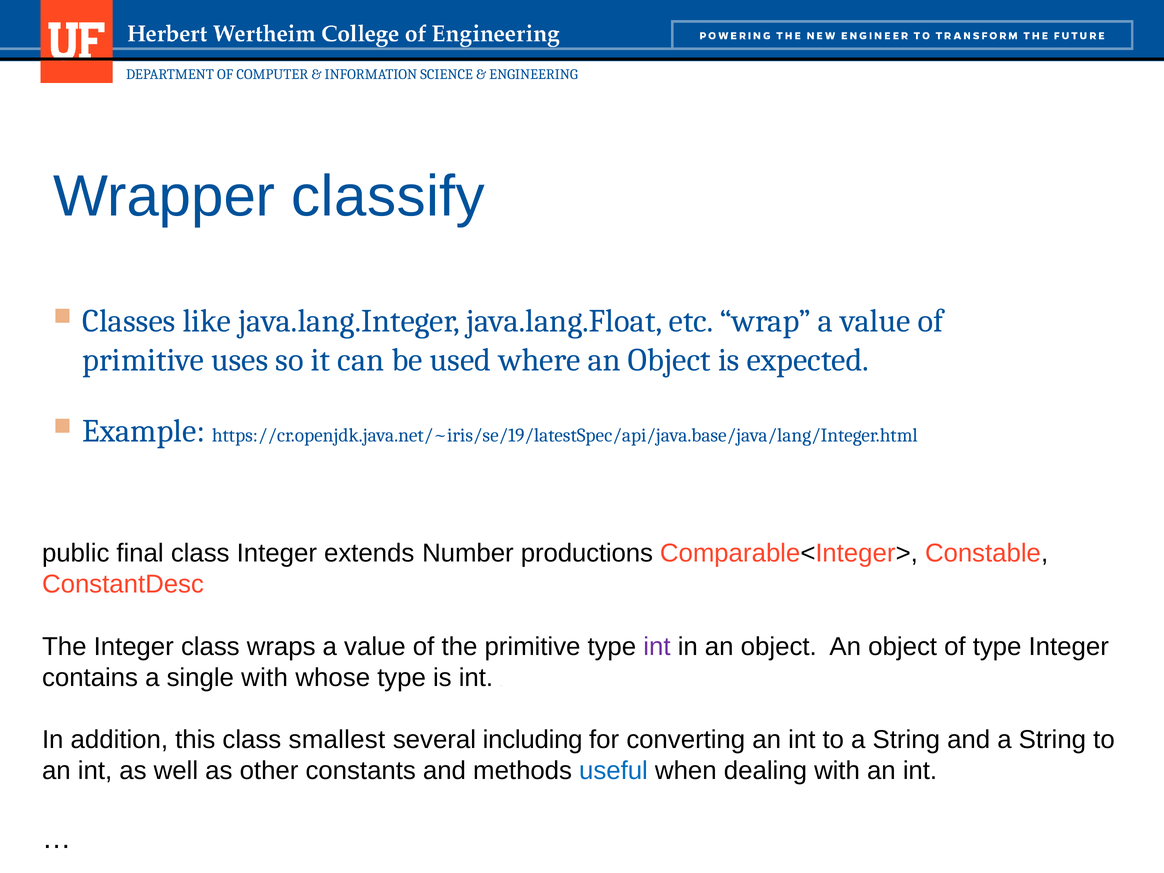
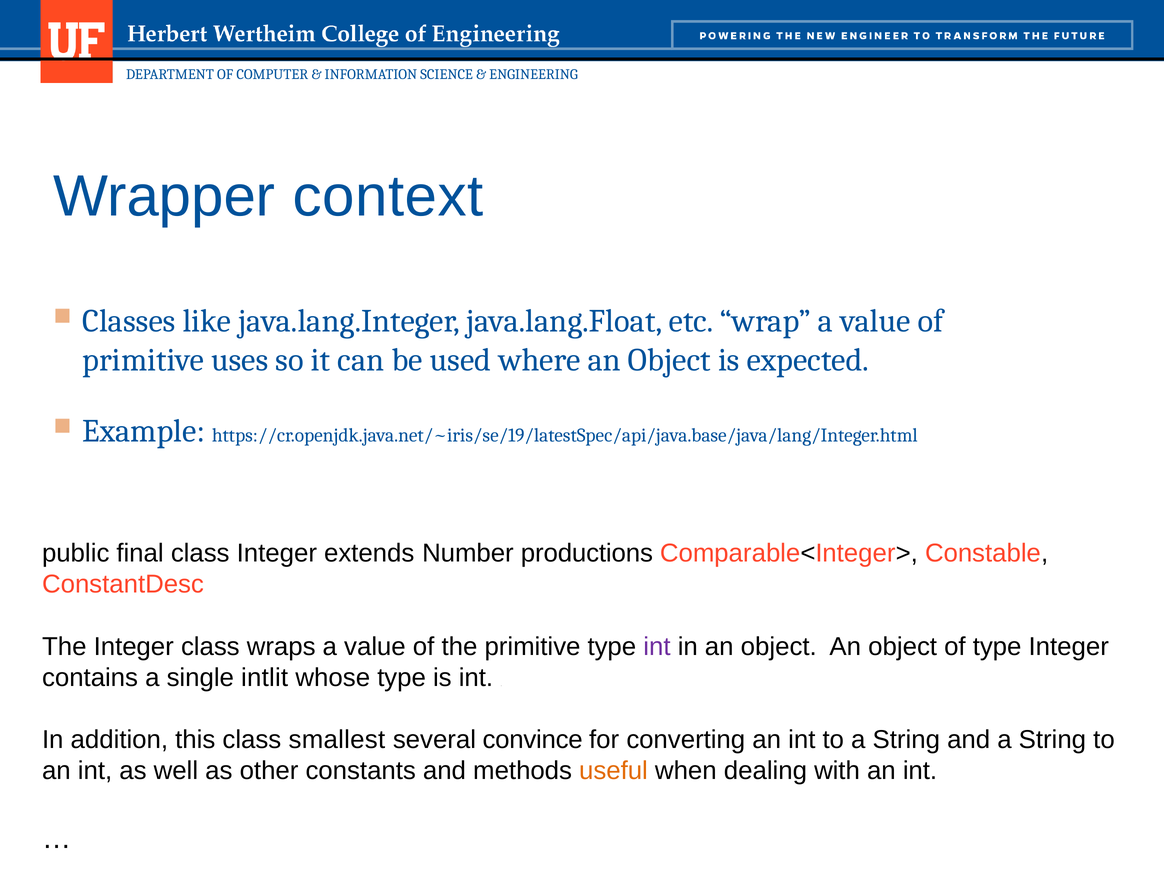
classify: classify -> context (388, 197)
single with: with -> intlit (265, 677)
including: including -> convince (533, 740)
useful colour: blue -> orange (613, 771)
